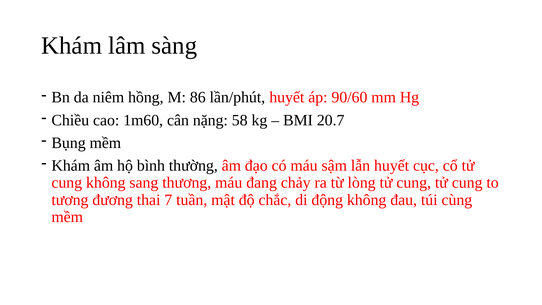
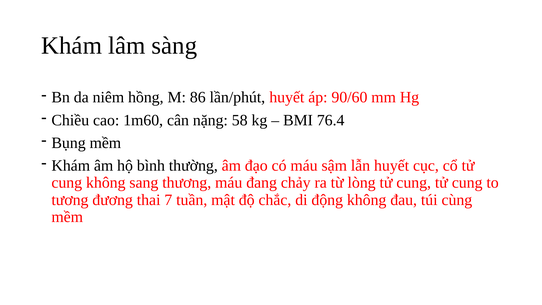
20.7: 20.7 -> 76.4 (331, 120)
